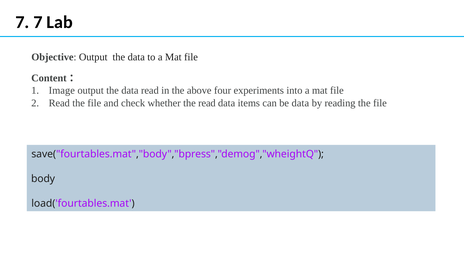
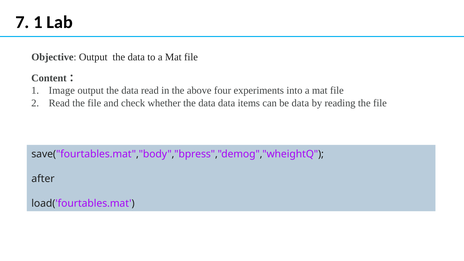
7 7: 7 -> 1 (38, 22)
whether the read: read -> data (207, 103)
body: body -> after (43, 179)
